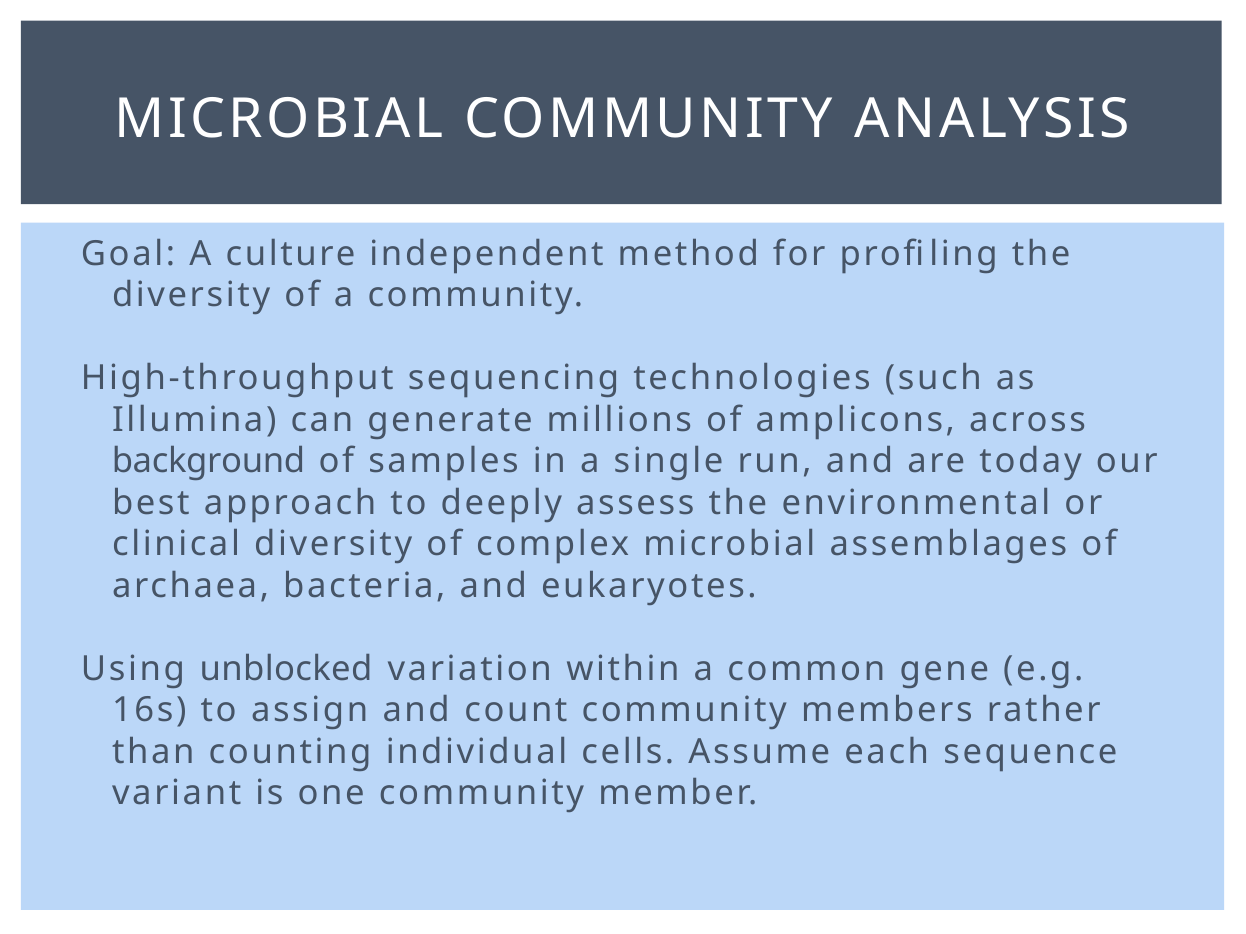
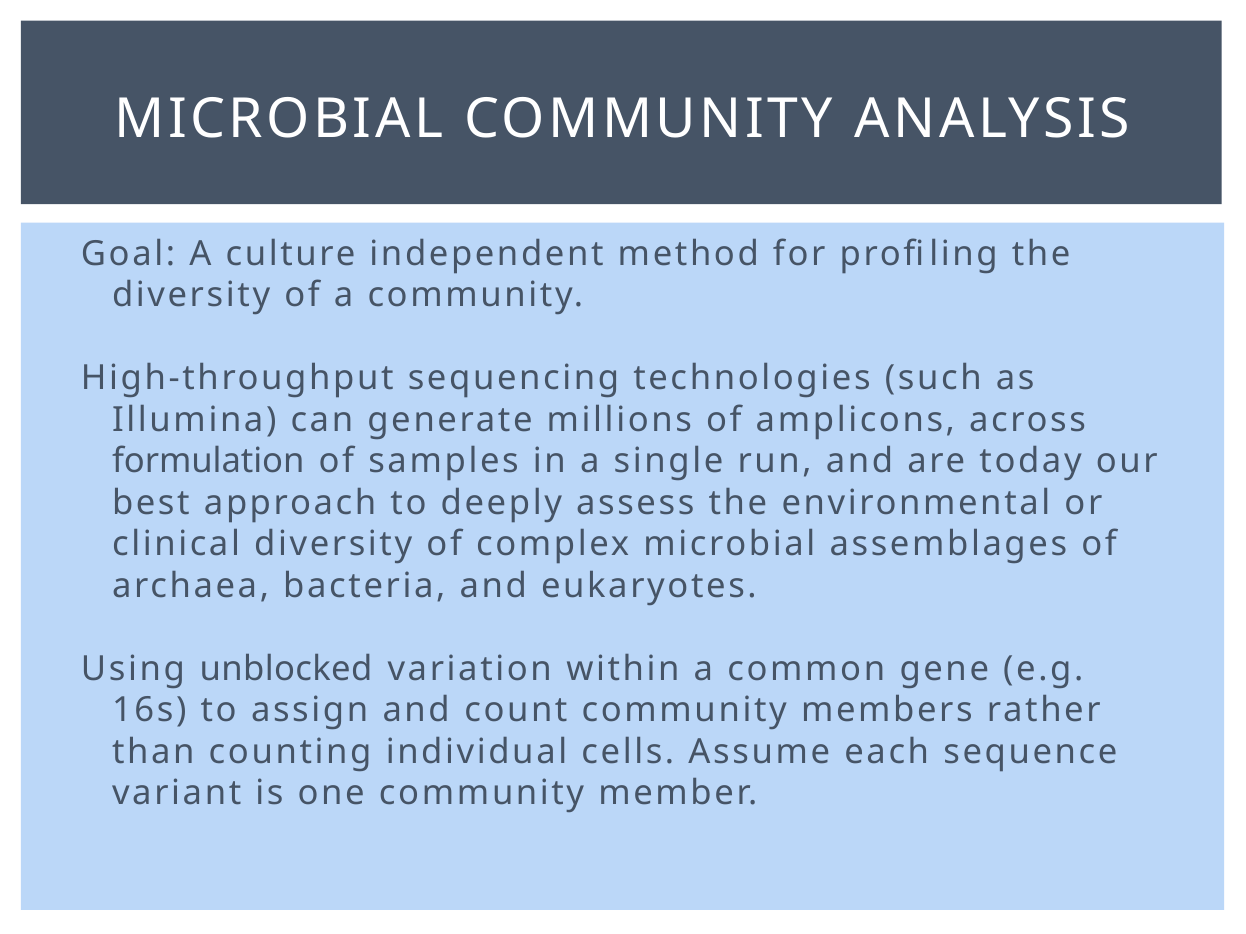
background: background -> formulation (208, 461)
